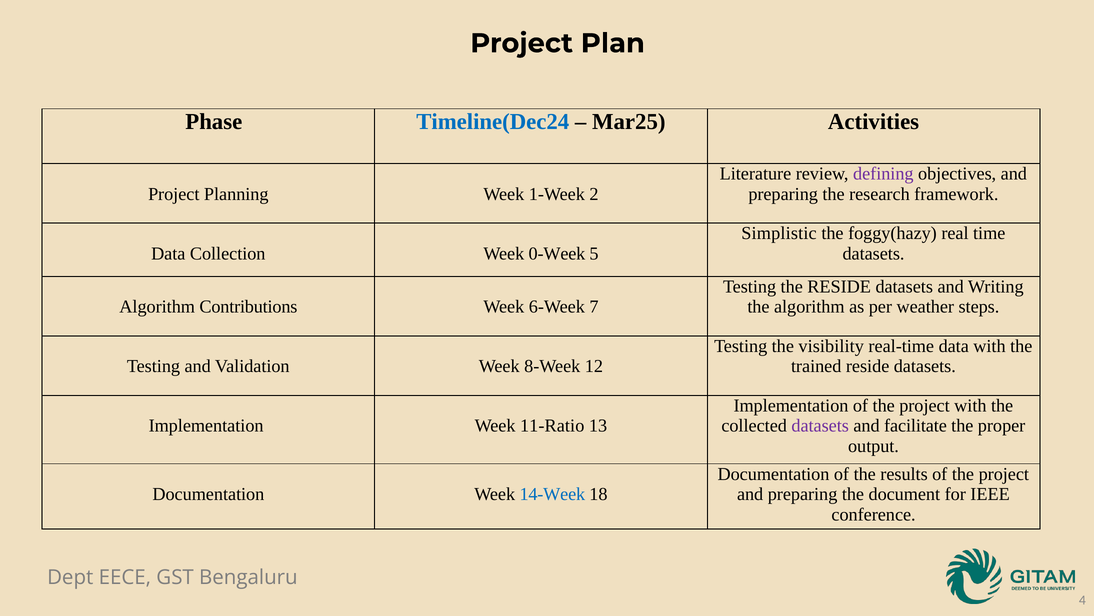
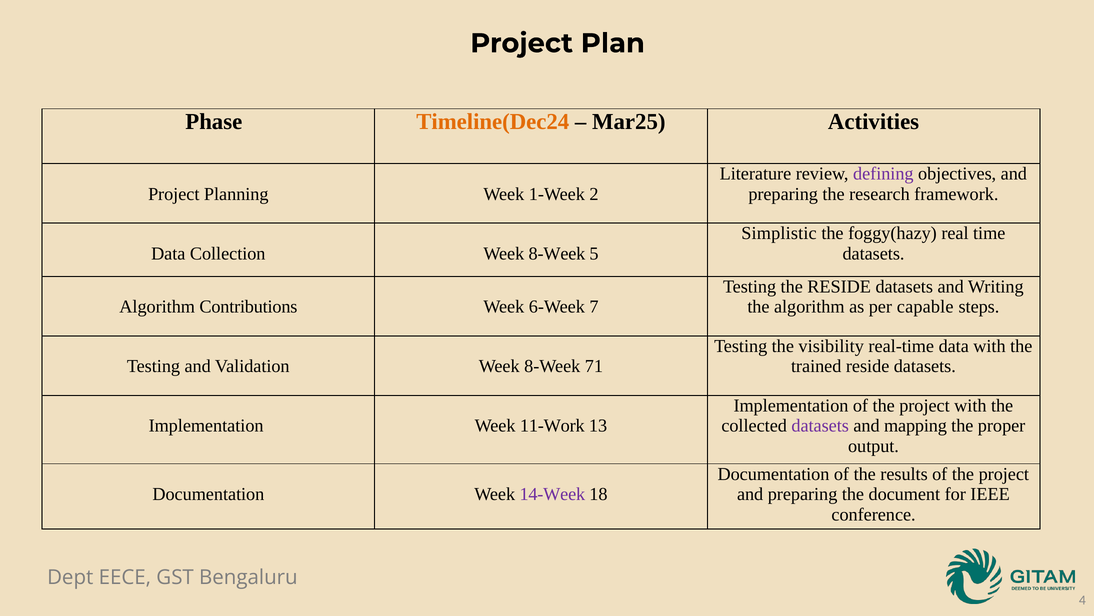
Timeline(Dec24 colour: blue -> orange (493, 121)
Collection Week 0-Week: 0-Week -> 8-Week (557, 253)
weather: weather -> capable (925, 307)
12: 12 -> 71 (594, 366)
11-Ratio: 11-Ratio -> 11-Work (552, 425)
facilitate: facilitate -> mapping (915, 425)
14-Week colour: blue -> purple (552, 494)
